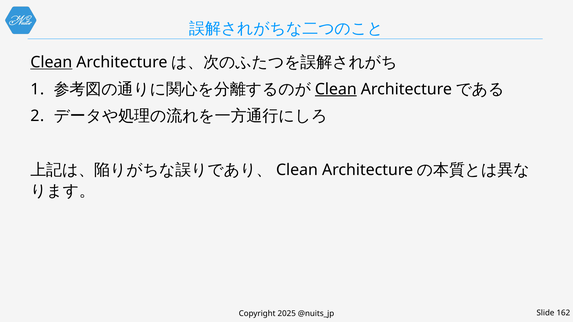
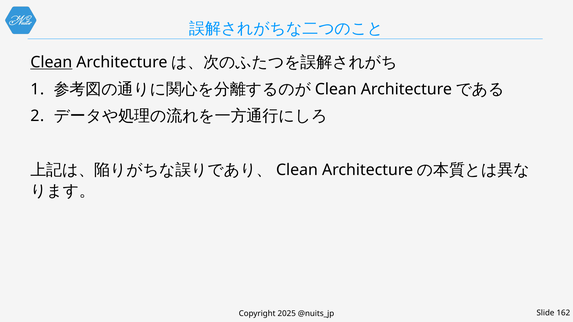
Clean underline: present -> none (336, 89)
